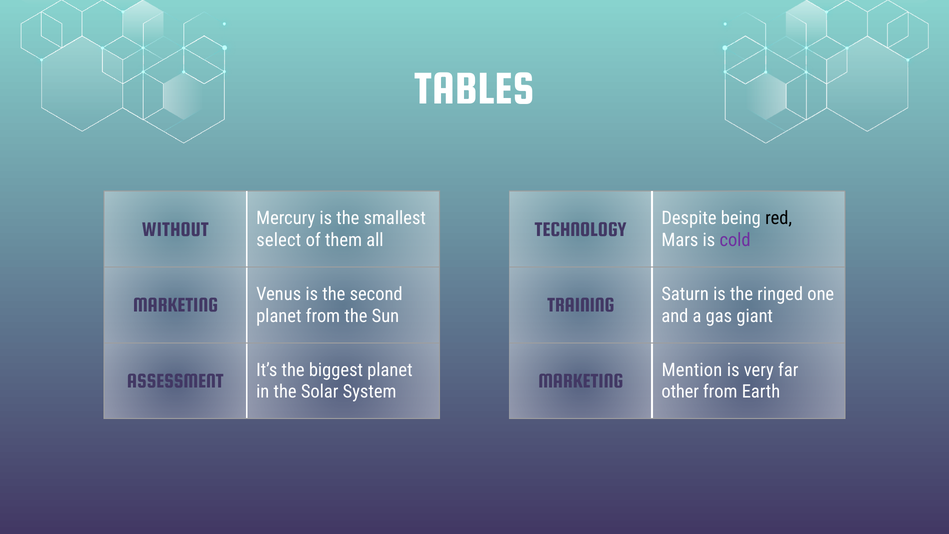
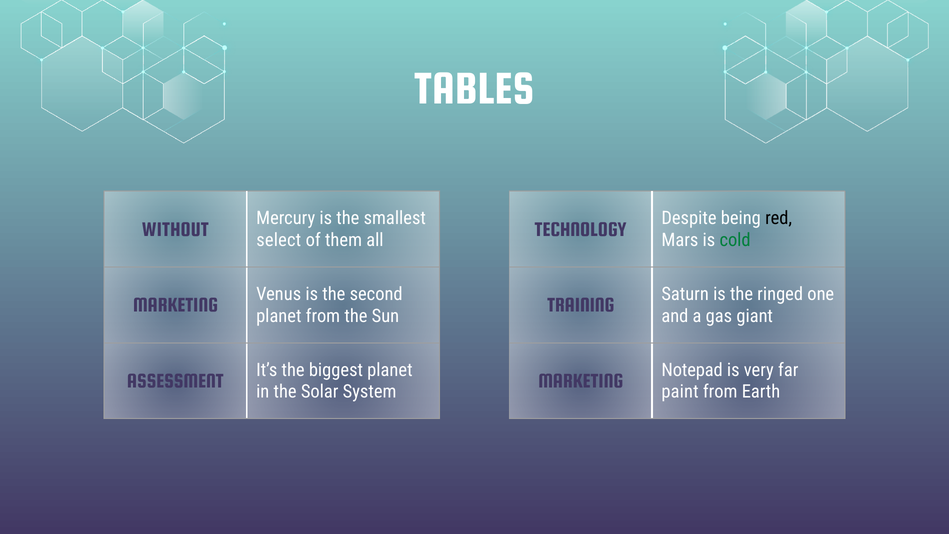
cold colour: purple -> green (735, 240)
Mention: Mention -> Notepad (692, 370)
other: other -> paint (680, 392)
